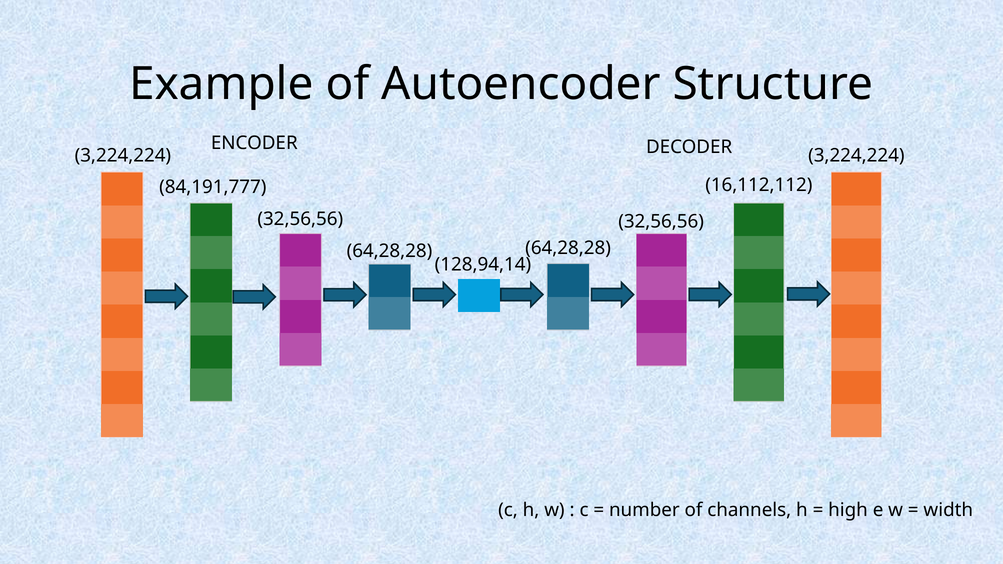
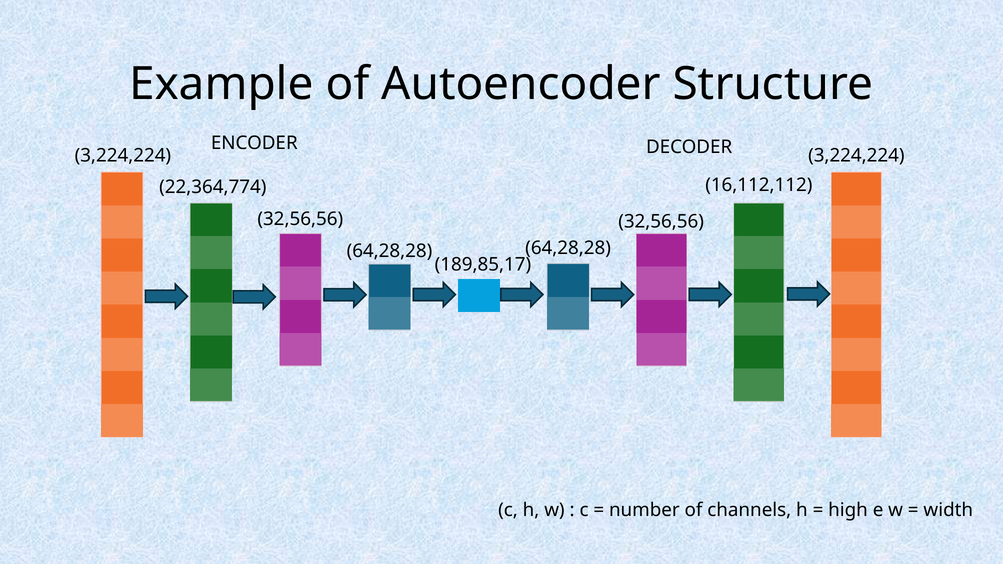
84,191,777: 84,191,777 -> 22,364,774 (213, 187)
128,94,14: 128,94,14 -> 189,85,17 (483, 265)
